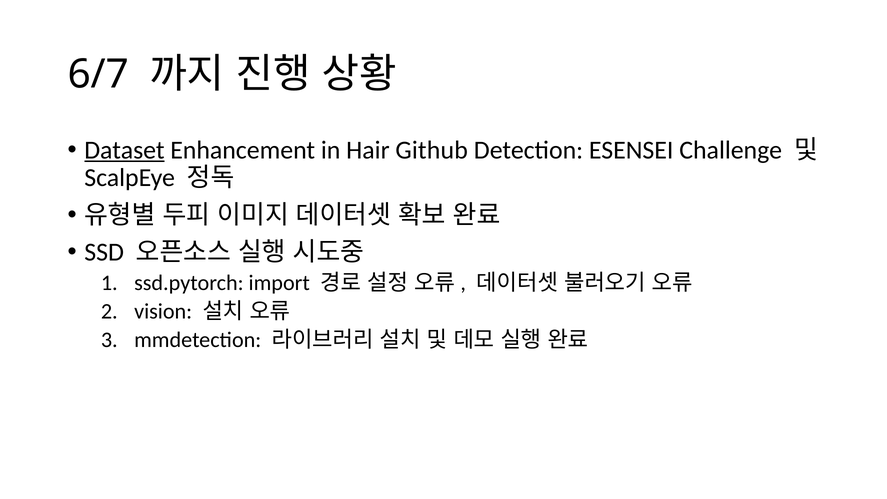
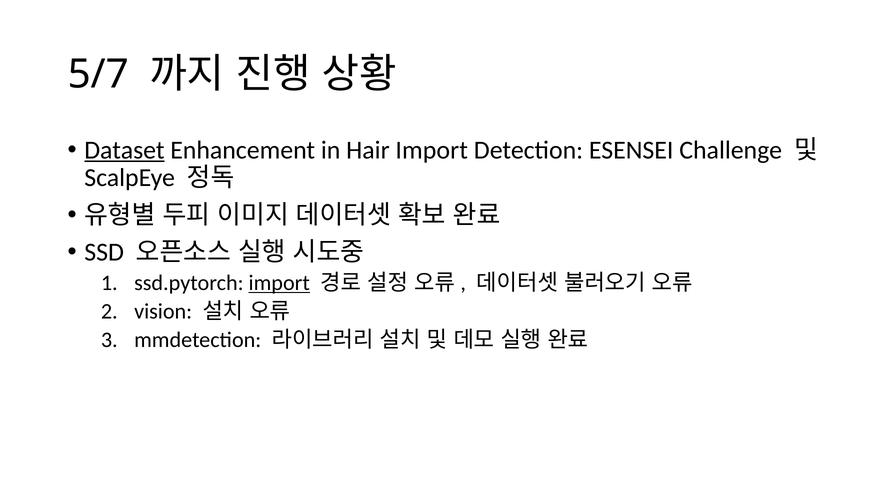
6/7: 6/7 -> 5/7 (98, 75)
Hair Github: Github -> Import (432, 150)
import underline: none -> present (279, 283)
